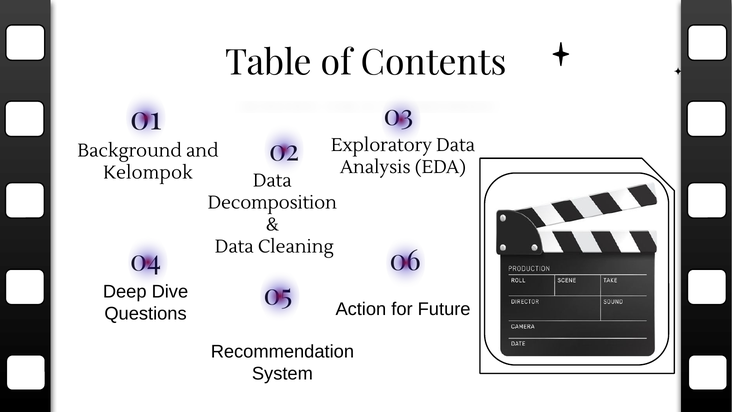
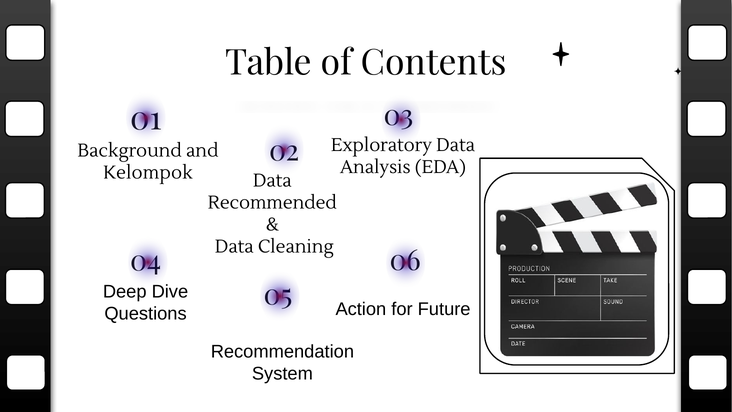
Decomposition: Decomposition -> Recommended (272, 203)
